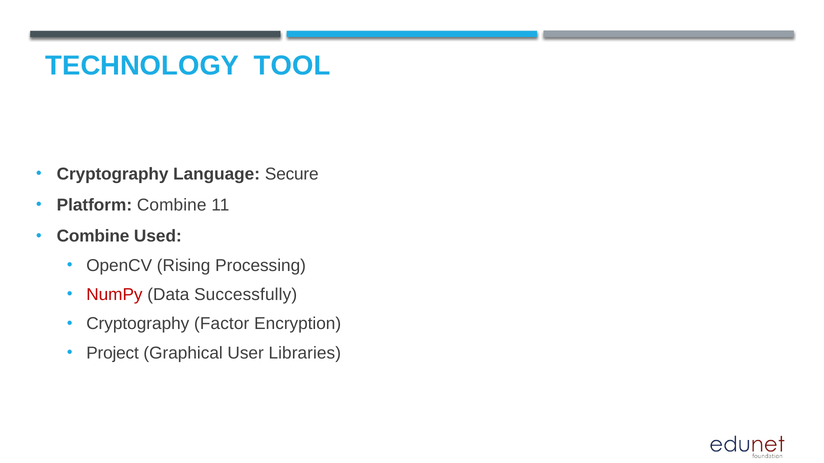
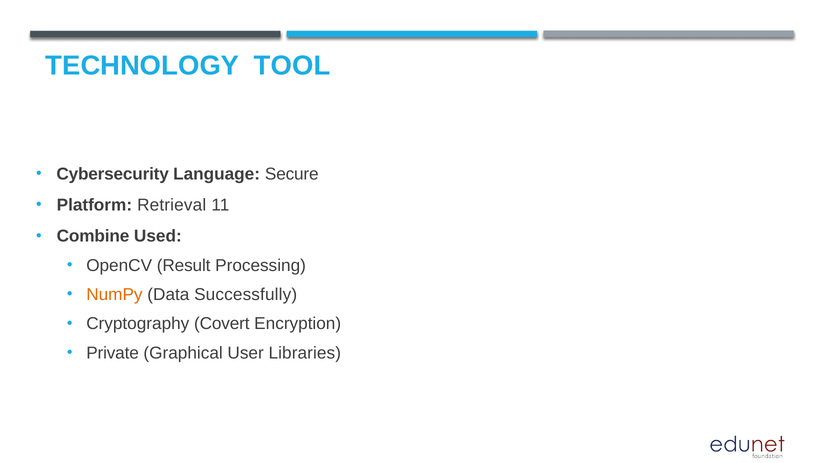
Cryptography: Cryptography -> Cybersecurity (113, 174)
Platform Combine: Combine -> Retrieval (172, 205)
Rising: Rising -> Result (184, 266)
NumPy colour: red -> orange (114, 295)
Factor: Factor -> Covert (222, 324)
Project: Project -> Private (113, 353)
